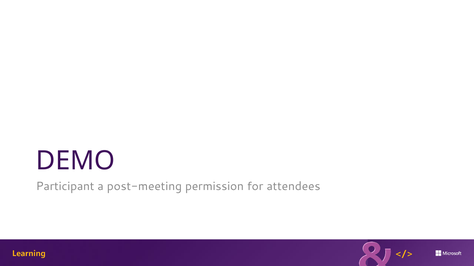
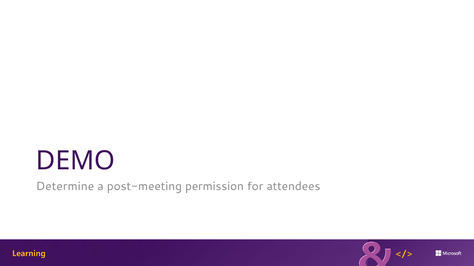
Participant: Participant -> Determine (65, 187)
